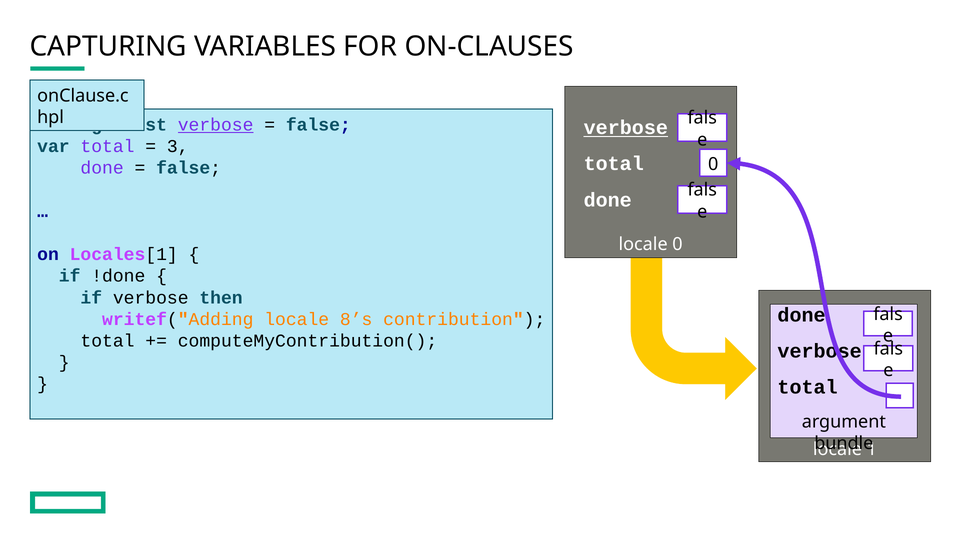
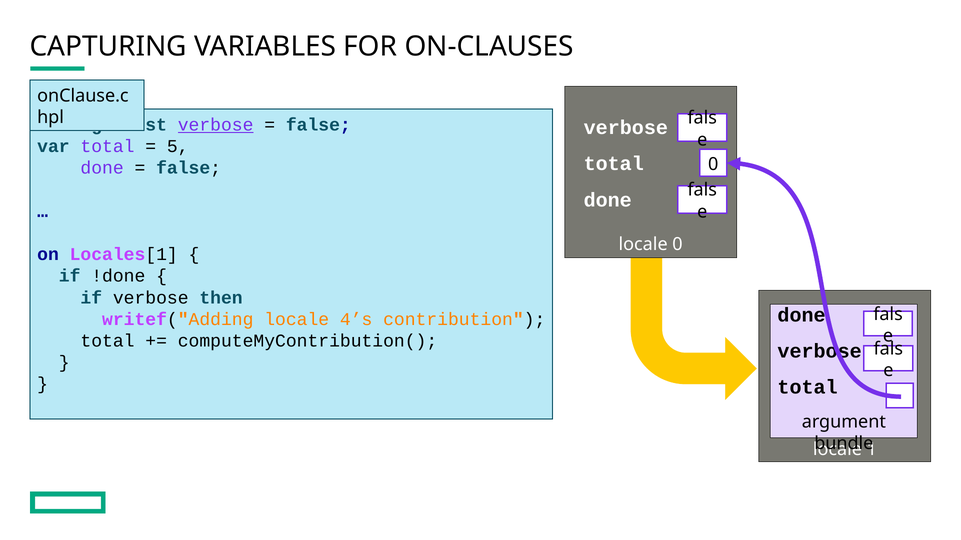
verbose underline: present -> none (626, 128)
3: 3 -> 5 (178, 147)
8’s: 8’s -> 4’s (356, 320)
